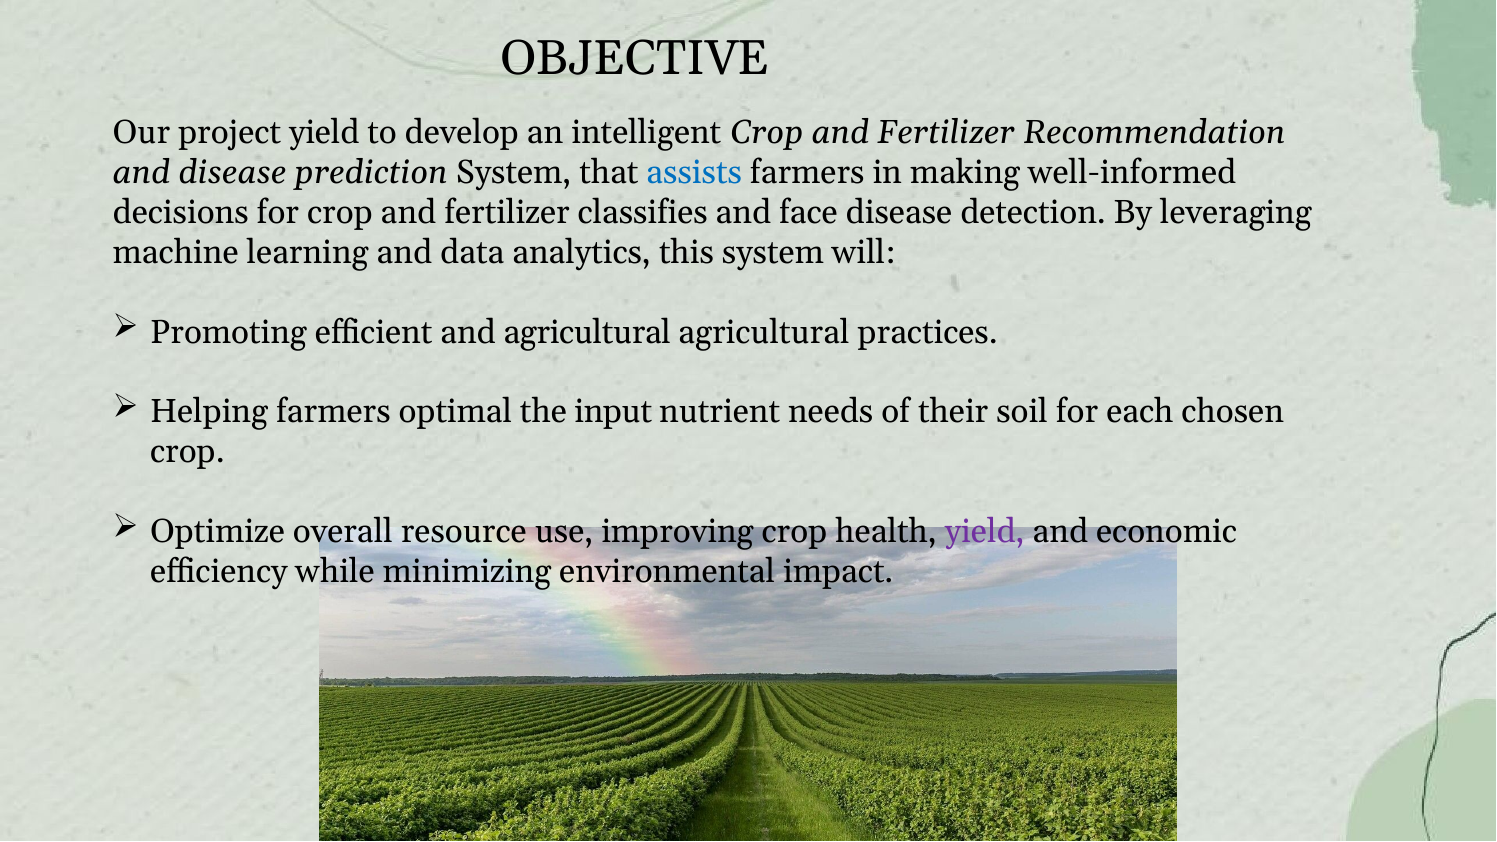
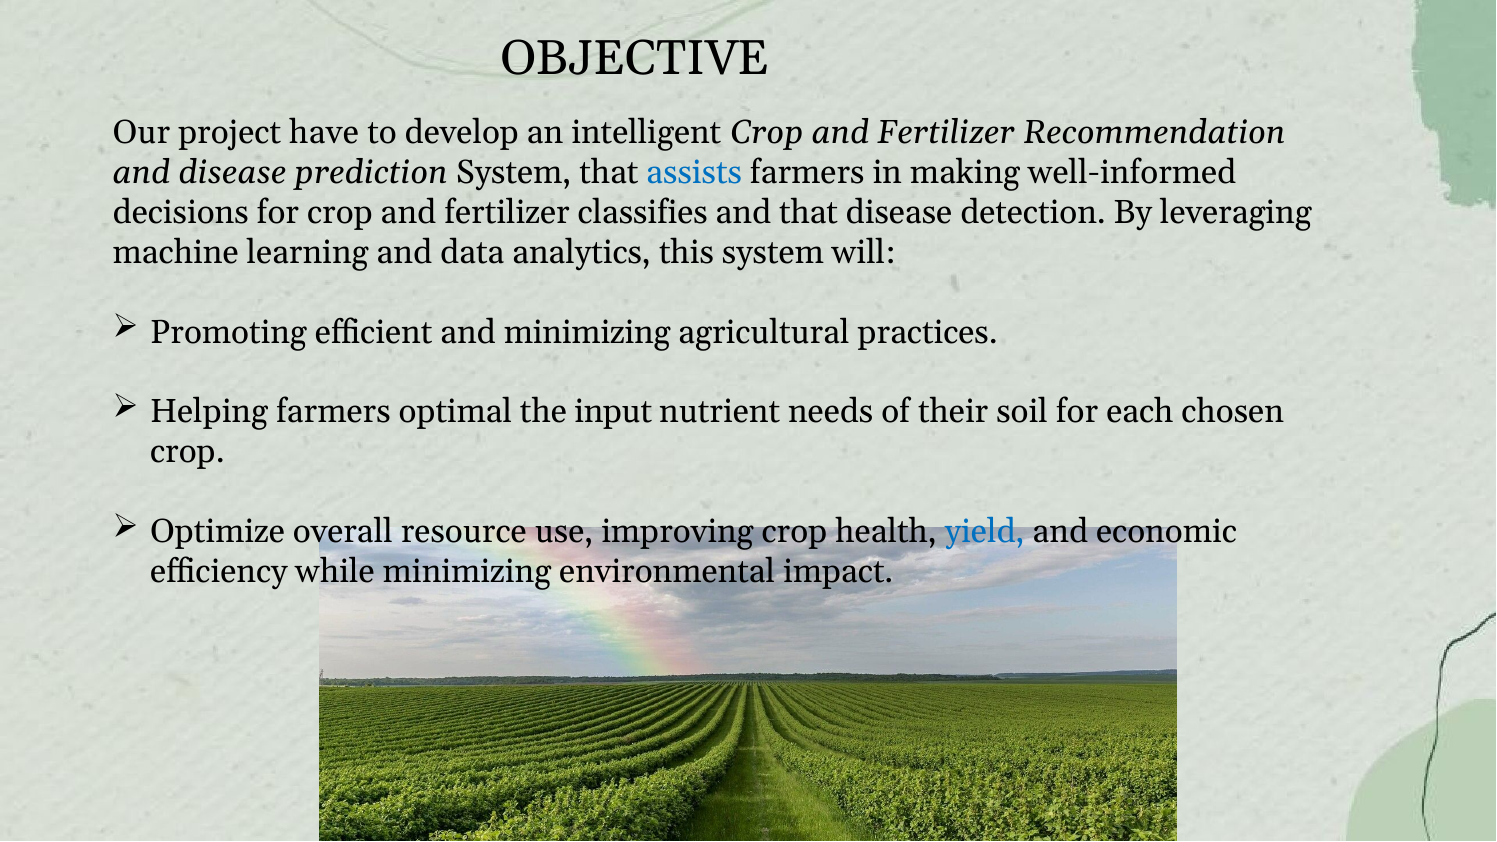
project yield: yield -> have (324, 133)
and face: face -> that (809, 213)
and agricultural: agricultural -> minimizing (587, 332)
yield colour: purple -> blue (985, 532)
